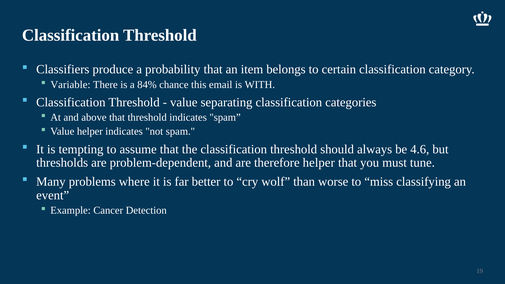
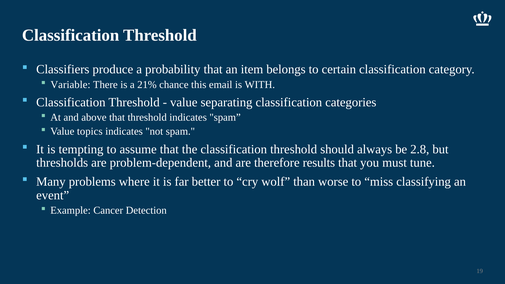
84%: 84% -> 21% (147, 85)
Value helper: helper -> topics (90, 131)
4.6: 4.6 -> 2.8 (420, 149)
therefore helper: helper -> results (319, 163)
